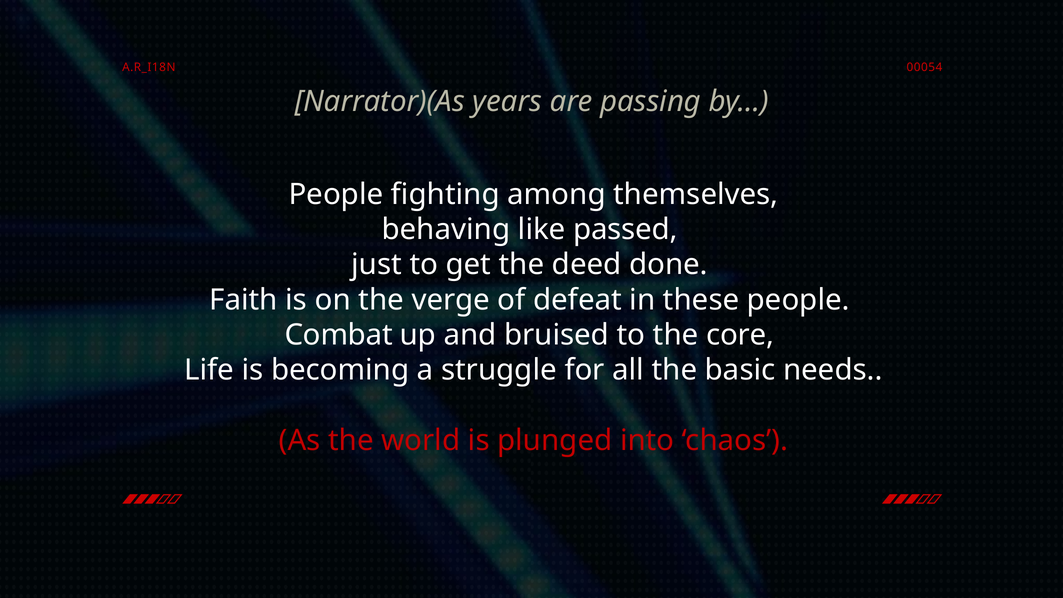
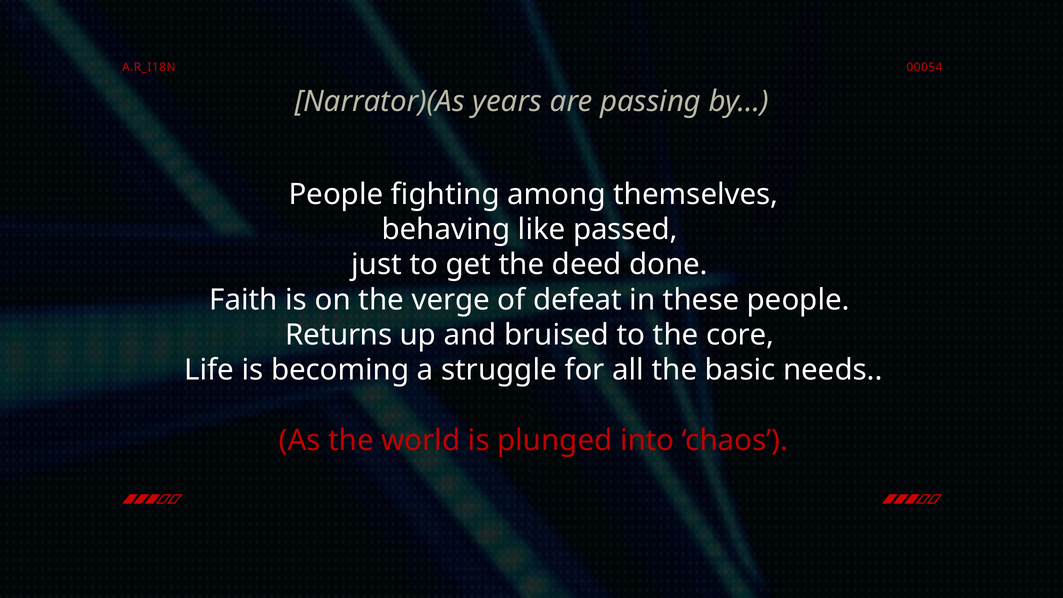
Combat: Combat -> Returns (339, 335)
